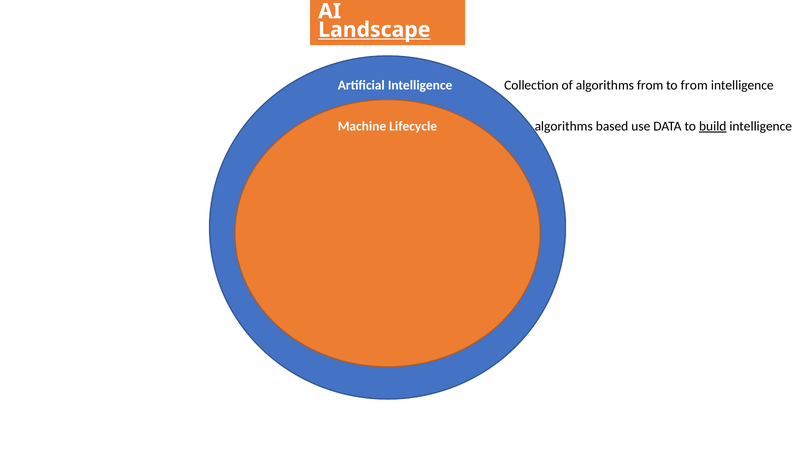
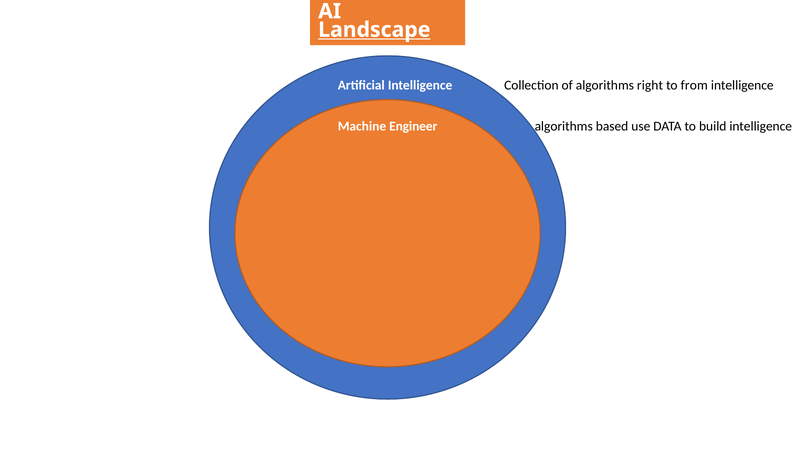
algorithms from: from -> right (650, 85)
Lifecycle: Lifecycle -> Engineer (413, 126)
build underline: present -> none (713, 126)
